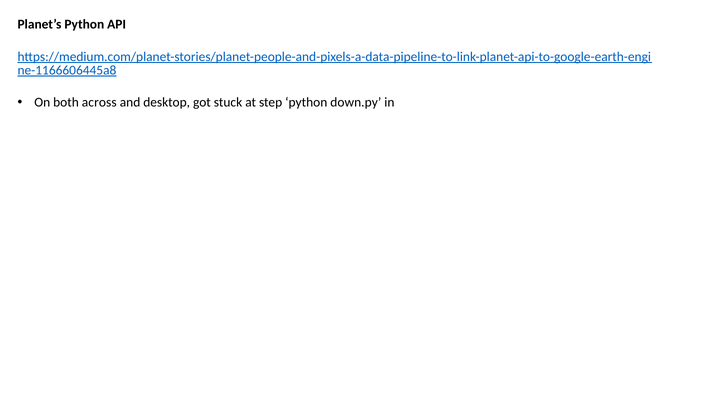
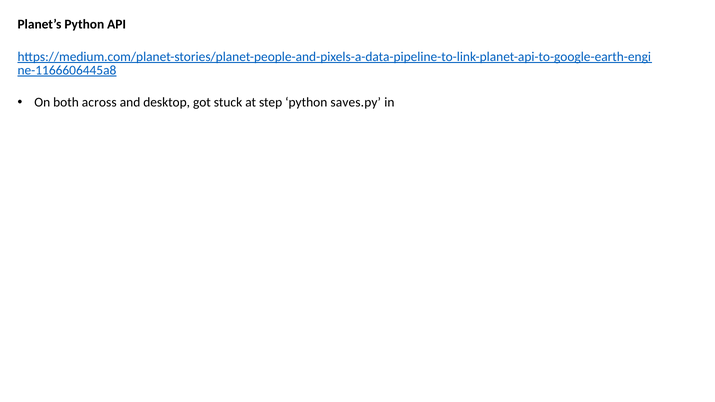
down.py: down.py -> saves.py (356, 103)
